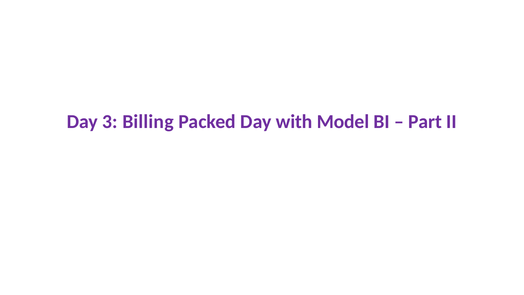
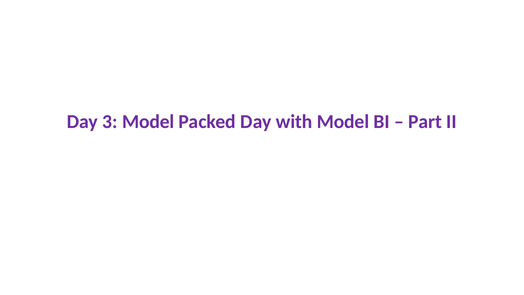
3 Billing: Billing -> Model (148, 121)
